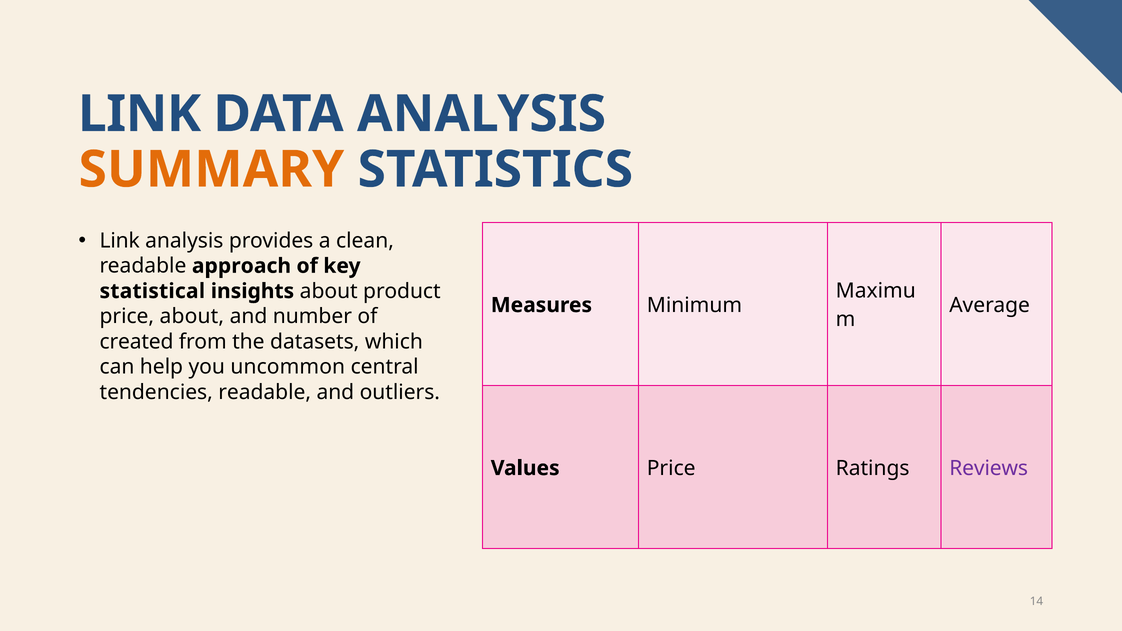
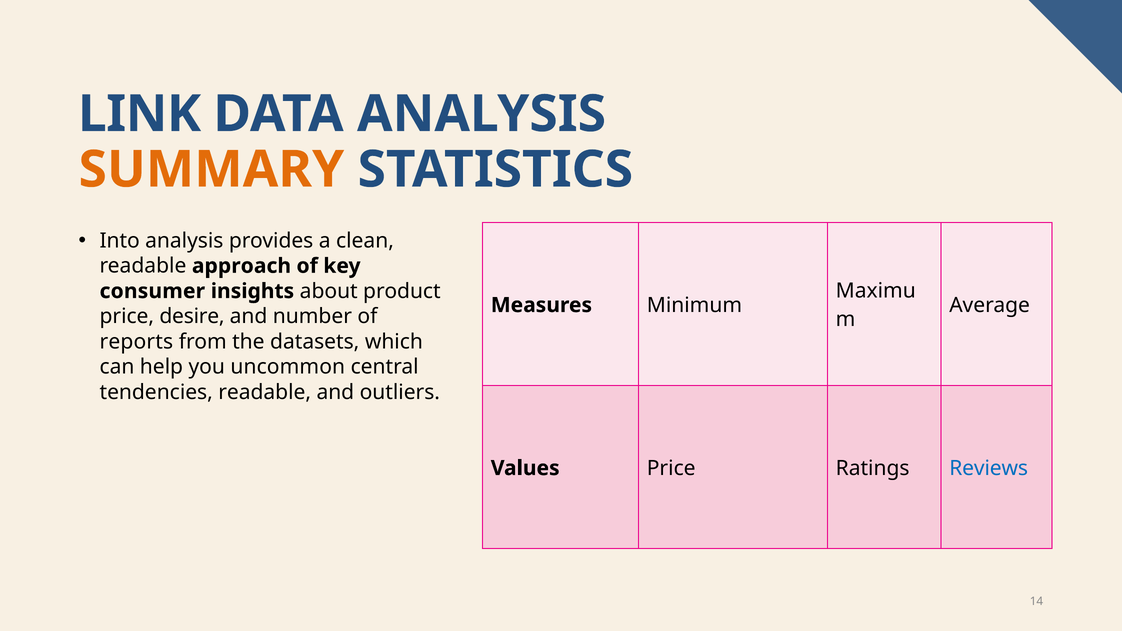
Link: Link -> Into (120, 241)
statistical: statistical -> consumer (152, 291)
price about: about -> desire (192, 316)
created: created -> reports (136, 342)
Reviews colour: purple -> blue (989, 468)
